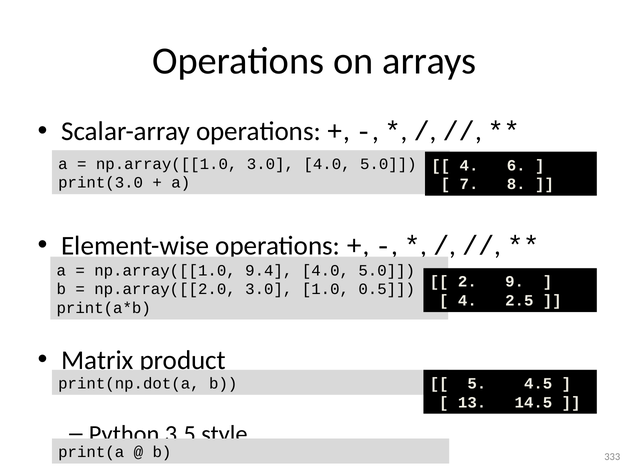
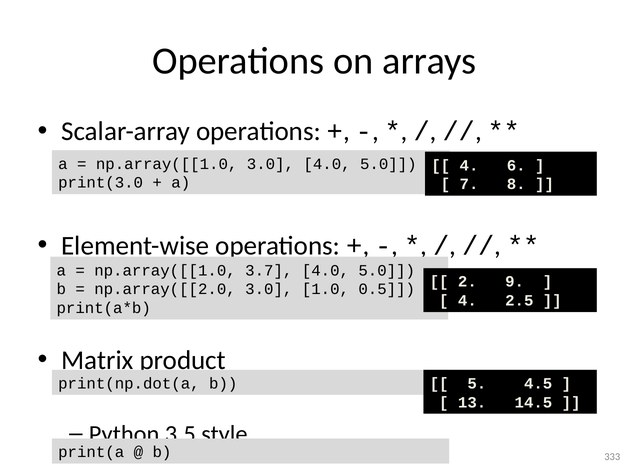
9.4: 9.4 -> 3.7 (269, 270)
